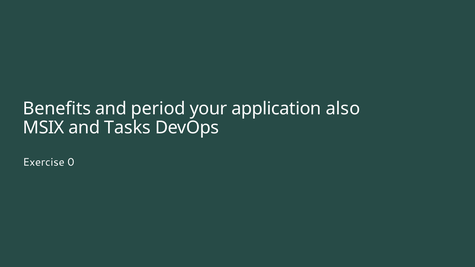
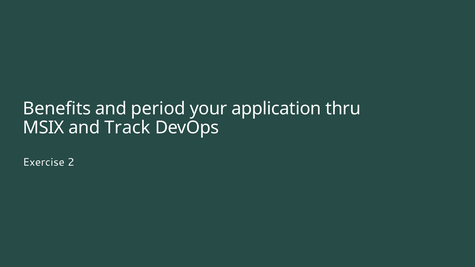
also: also -> thru (343, 109)
Tasks: Tasks -> Track (127, 128)
0: 0 -> 2 (71, 162)
